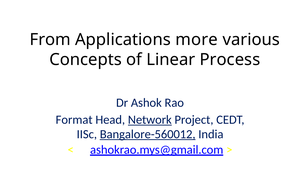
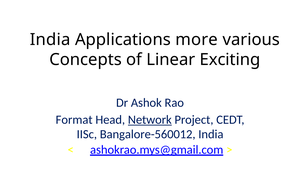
From: From -> India (50, 40)
Process: Process -> Exciting (230, 60)
Bangalore-560012 underline: present -> none (148, 134)
